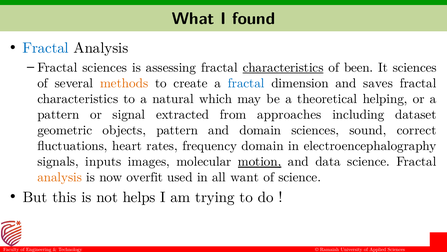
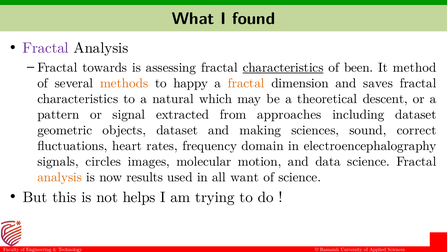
Fractal colour: blue -> purple (46, 48)
Fractal sciences: sciences -> towards (105, 67)
It sciences: sciences -> method (415, 67)
create: create -> happy (191, 83)
fractal colour: blue -> orange (246, 83)
helping: helping -> descent (385, 99)
objects pattern: pattern -> dataset (177, 130)
and domain: domain -> making (260, 130)
inputs: inputs -> circles (103, 161)
motion underline: present -> none (260, 161)
overfit: overfit -> results (145, 177)
